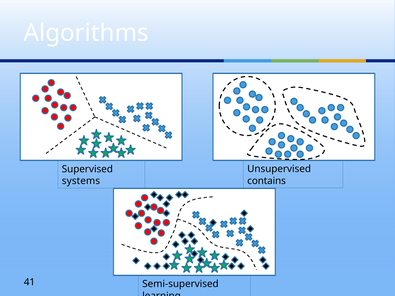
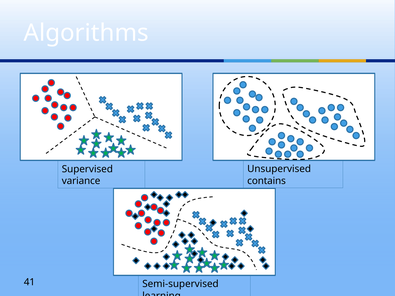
systems: systems -> variance (81, 181)
